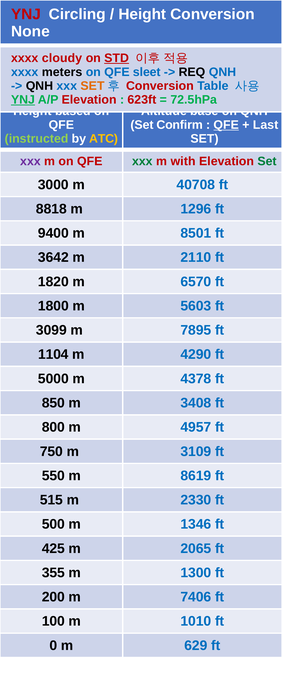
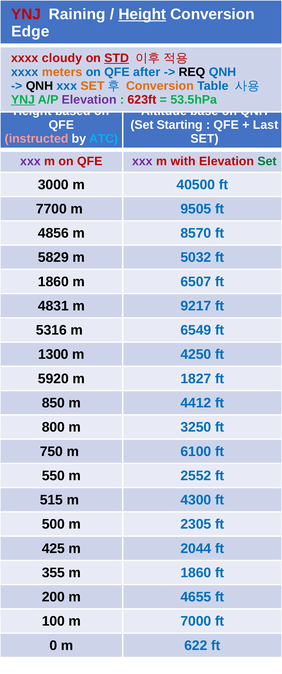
Circling: Circling -> Raining (77, 14)
Height underline: none -> present (142, 14)
None: None -> Edge (30, 31)
meters colour: black -> orange (62, 72)
sleet: sleet -> after (147, 72)
Conversion colour: red -> orange (160, 86)
Elevation colour: red -> purple (89, 100)
72.5hPa: 72.5hPa -> 53.5hPa (194, 100)
Confirm: Confirm -> Starting (180, 125)
QFE underline: present -> none (226, 125)
instructed colour: light green -> pink (37, 139)
ATC colour: yellow -> light blue (104, 139)
xxx colour: green -> purple (142, 161)
40708: 40708 -> 40500 (196, 185)
8818: 8818 -> 7700 (51, 209)
1296: 1296 -> 9505 (196, 209)
9400: 9400 -> 4856 (53, 233)
8501: 8501 -> 8570 (196, 233)
3642: 3642 -> 5829 (53, 258)
2110: 2110 -> 5032 (196, 258)
1820: 1820 -> 1860 (53, 282)
6570: 6570 -> 6507 (196, 282)
1800: 1800 -> 4831 (53, 306)
5603: 5603 -> 9217 (196, 306)
3099: 3099 -> 5316 (51, 331)
7895: 7895 -> 6549 (196, 331)
1104: 1104 -> 1300 (53, 355)
4290: 4290 -> 4250 (196, 355)
5000: 5000 -> 5920 (53, 379)
4378: 4378 -> 1827 (196, 379)
3408: 3408 -> 4412 (196, 403)
4957: 4957 -> 3250 (196, 428)
3109: 3109 -> 6100 (196, 452)
8619: 8619 -> 2552 (196, 476)
2330: 2330 -> 4300 (196, 500)
1346: 1346 -> 2305 (196, 525)
2065: 2065 -> 2044 (196, 549)
m 1300: 1300 -> 1860 (196, 573)
7406: 7406 -> 4655 (196, 598)
1010: 1010 -> 7000 (196, 622)
629: 629 -> 622 (196, 646)
